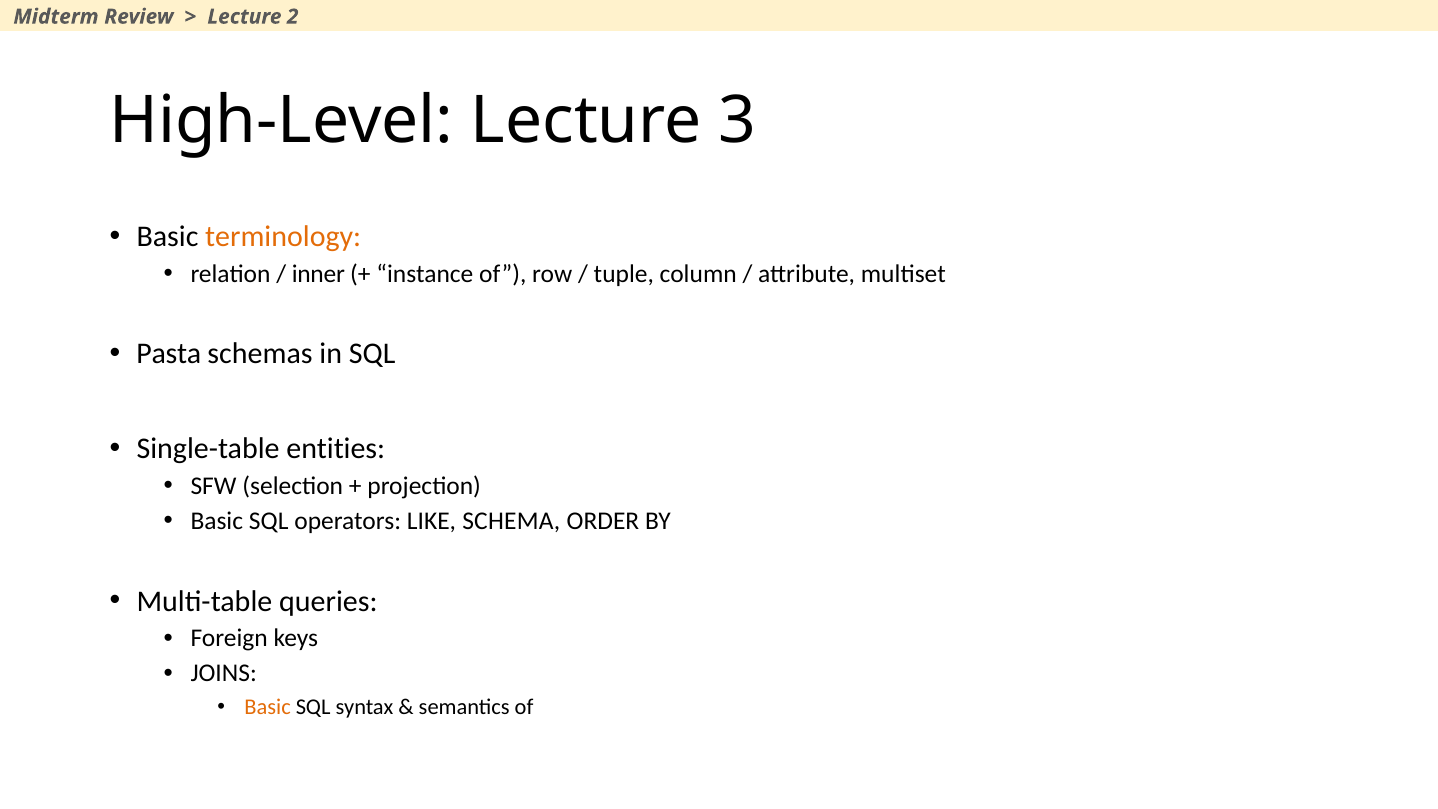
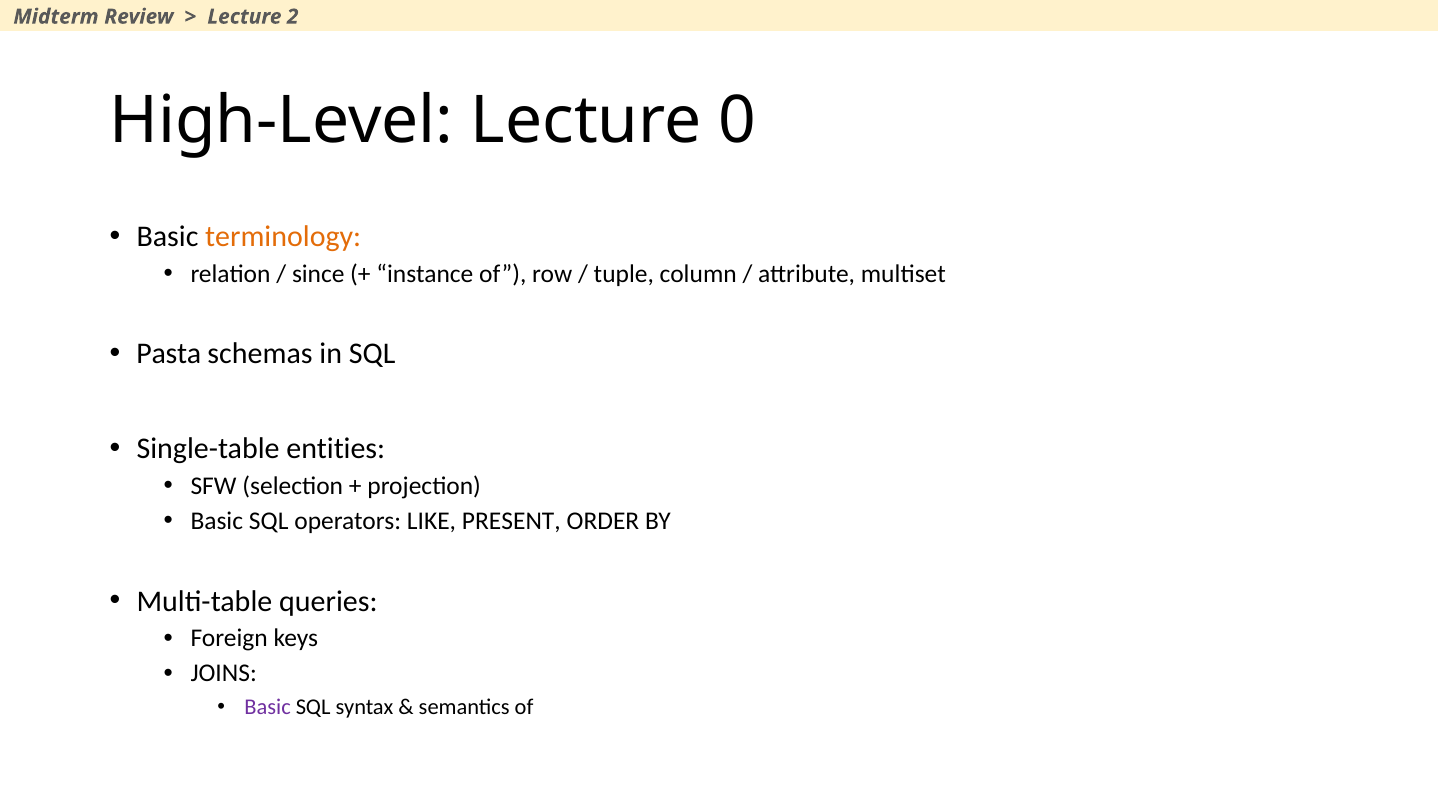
3: 3 -> 0 (738, 121)
inner: inner -> since (318, 274)
SCHEMA: SCHEMA -> PRESENT (511, 521)
Basic colour: orange -> purple (268, 707)
